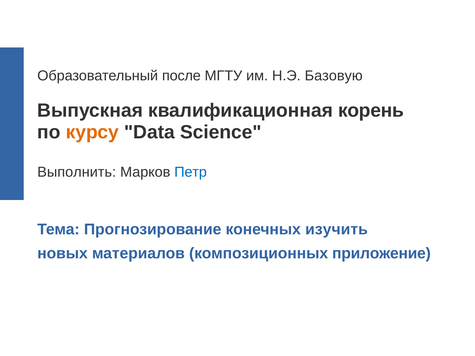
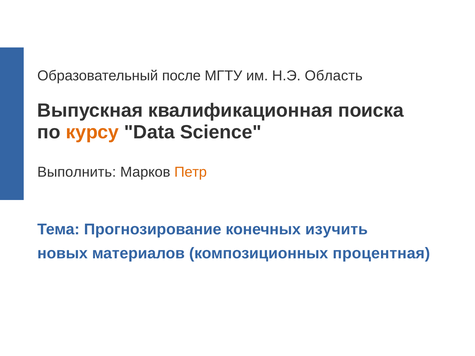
Базовую: Базовую -> Область (334, 76)
корень: корень -> поиска (371, 111)
Петр colour: blue -> orange (191, 172)
приложение: приложение -> процентная (381, 254)
